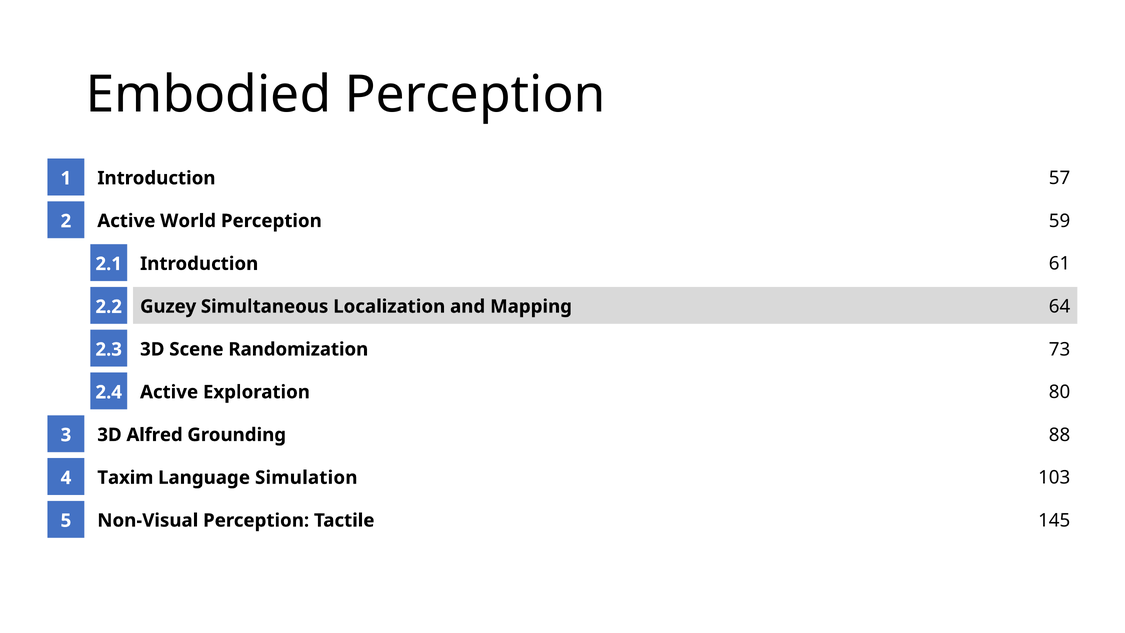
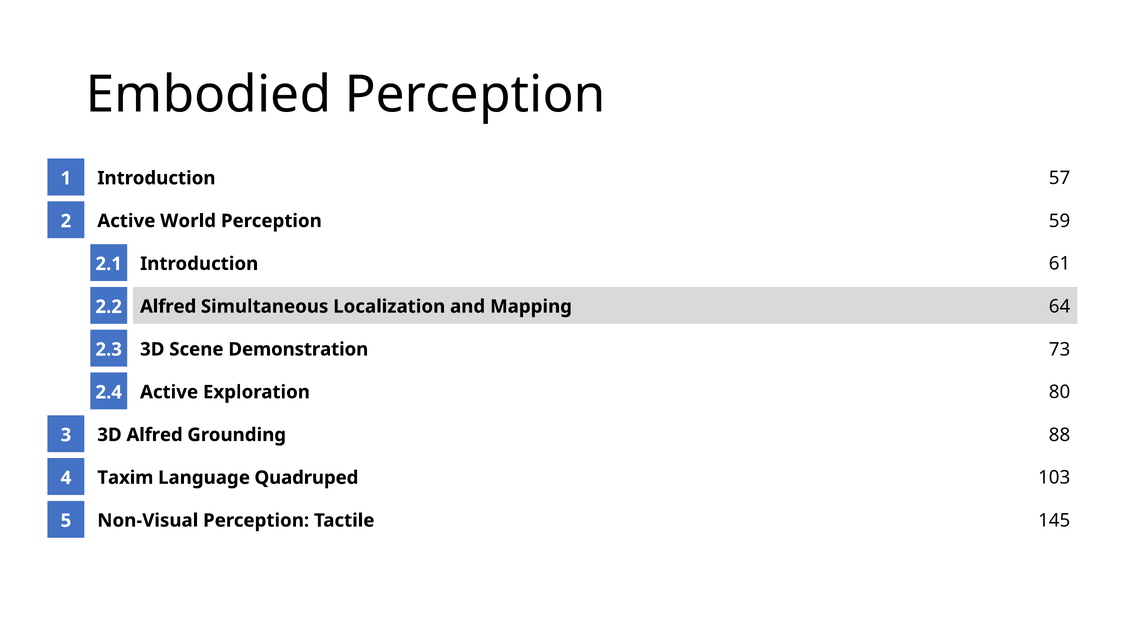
Guzey: Guzey -> Alfred (168, 306)
Randomization: Randomization -> Demonstration (298, 349)
Simulation: Simulation -> Quadruped (306, 478)
